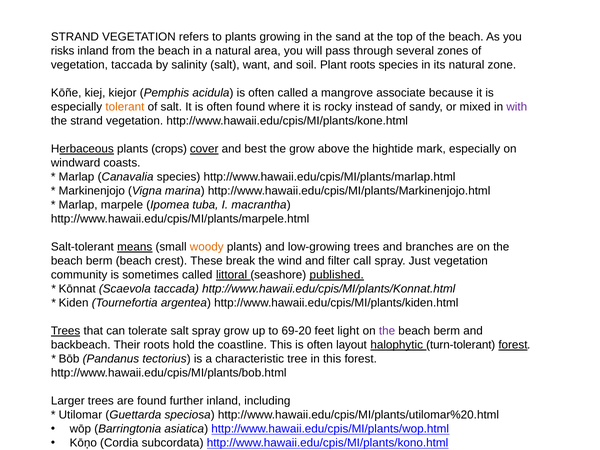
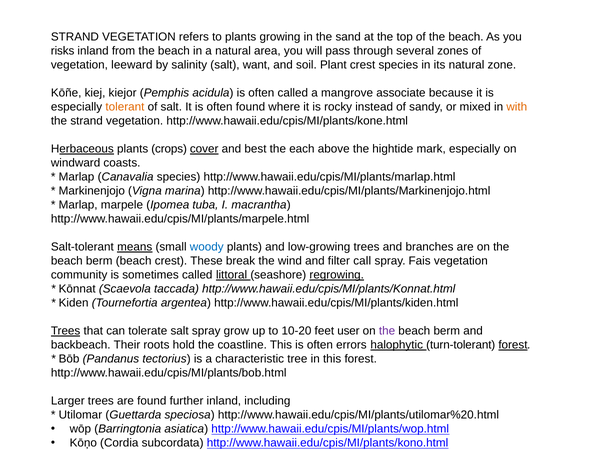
vegetation taccada: taccada -> leeward (132, 65)
Plant roots: roots -> crest (363, 65)
with colour: purple -> orange (517, 107)
the grow: grow -> each (302, 149)
woody colour: orange -> blue (207, 247)
Just: Just -> Fais (420, 261)
published: published -> regrowing (337, 275)
69-20: 69-20 -> 10-20 (296, 331)
light: light -> user (348, 331)
layout: layout -> errors (351, 345)
